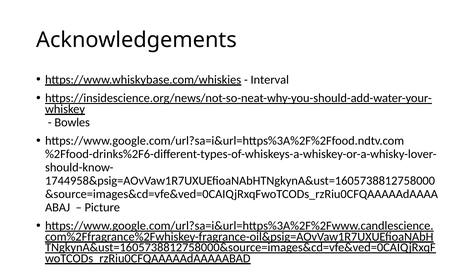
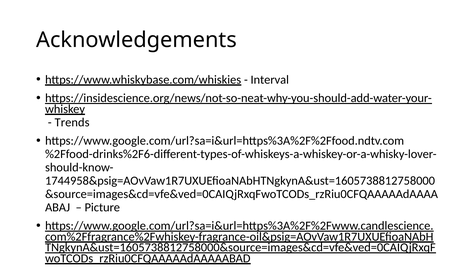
Bowles: Bowles -> Trends (72, 122)
